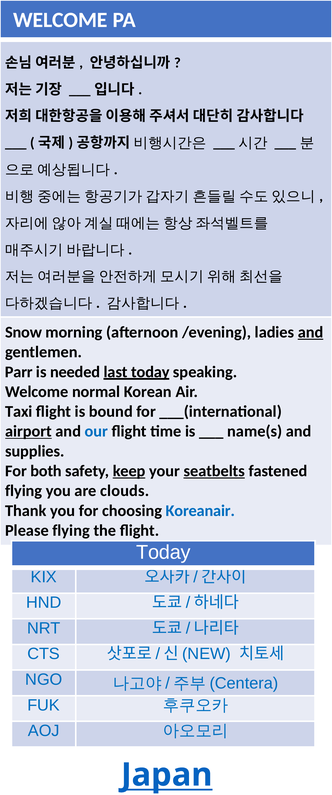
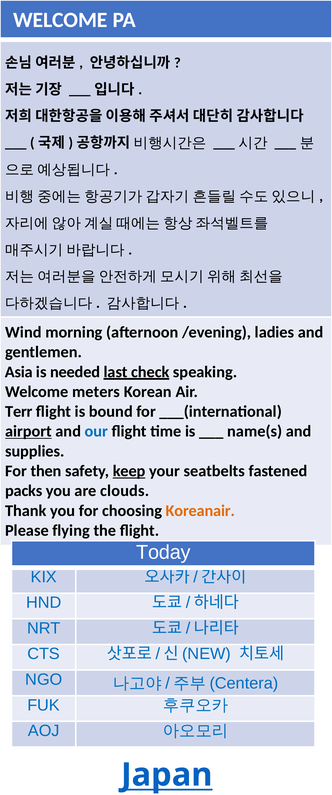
Snow: Snow -> Wind (23, 332)
and underline: present -> none (311, 332)
Parr: Parr -> Asia (19, 372)
last today: today -> check (150, 372)
normal: normal -> meters (96, 391)
Taxi: Taxi -> Terr (19, 411)
both: both -> then (46, 471)
seatbelts underline: present -> none (214, 471)
flying: flying -> packs (24, 490)
Koreanair colour: blue -> orange (200, 510)
